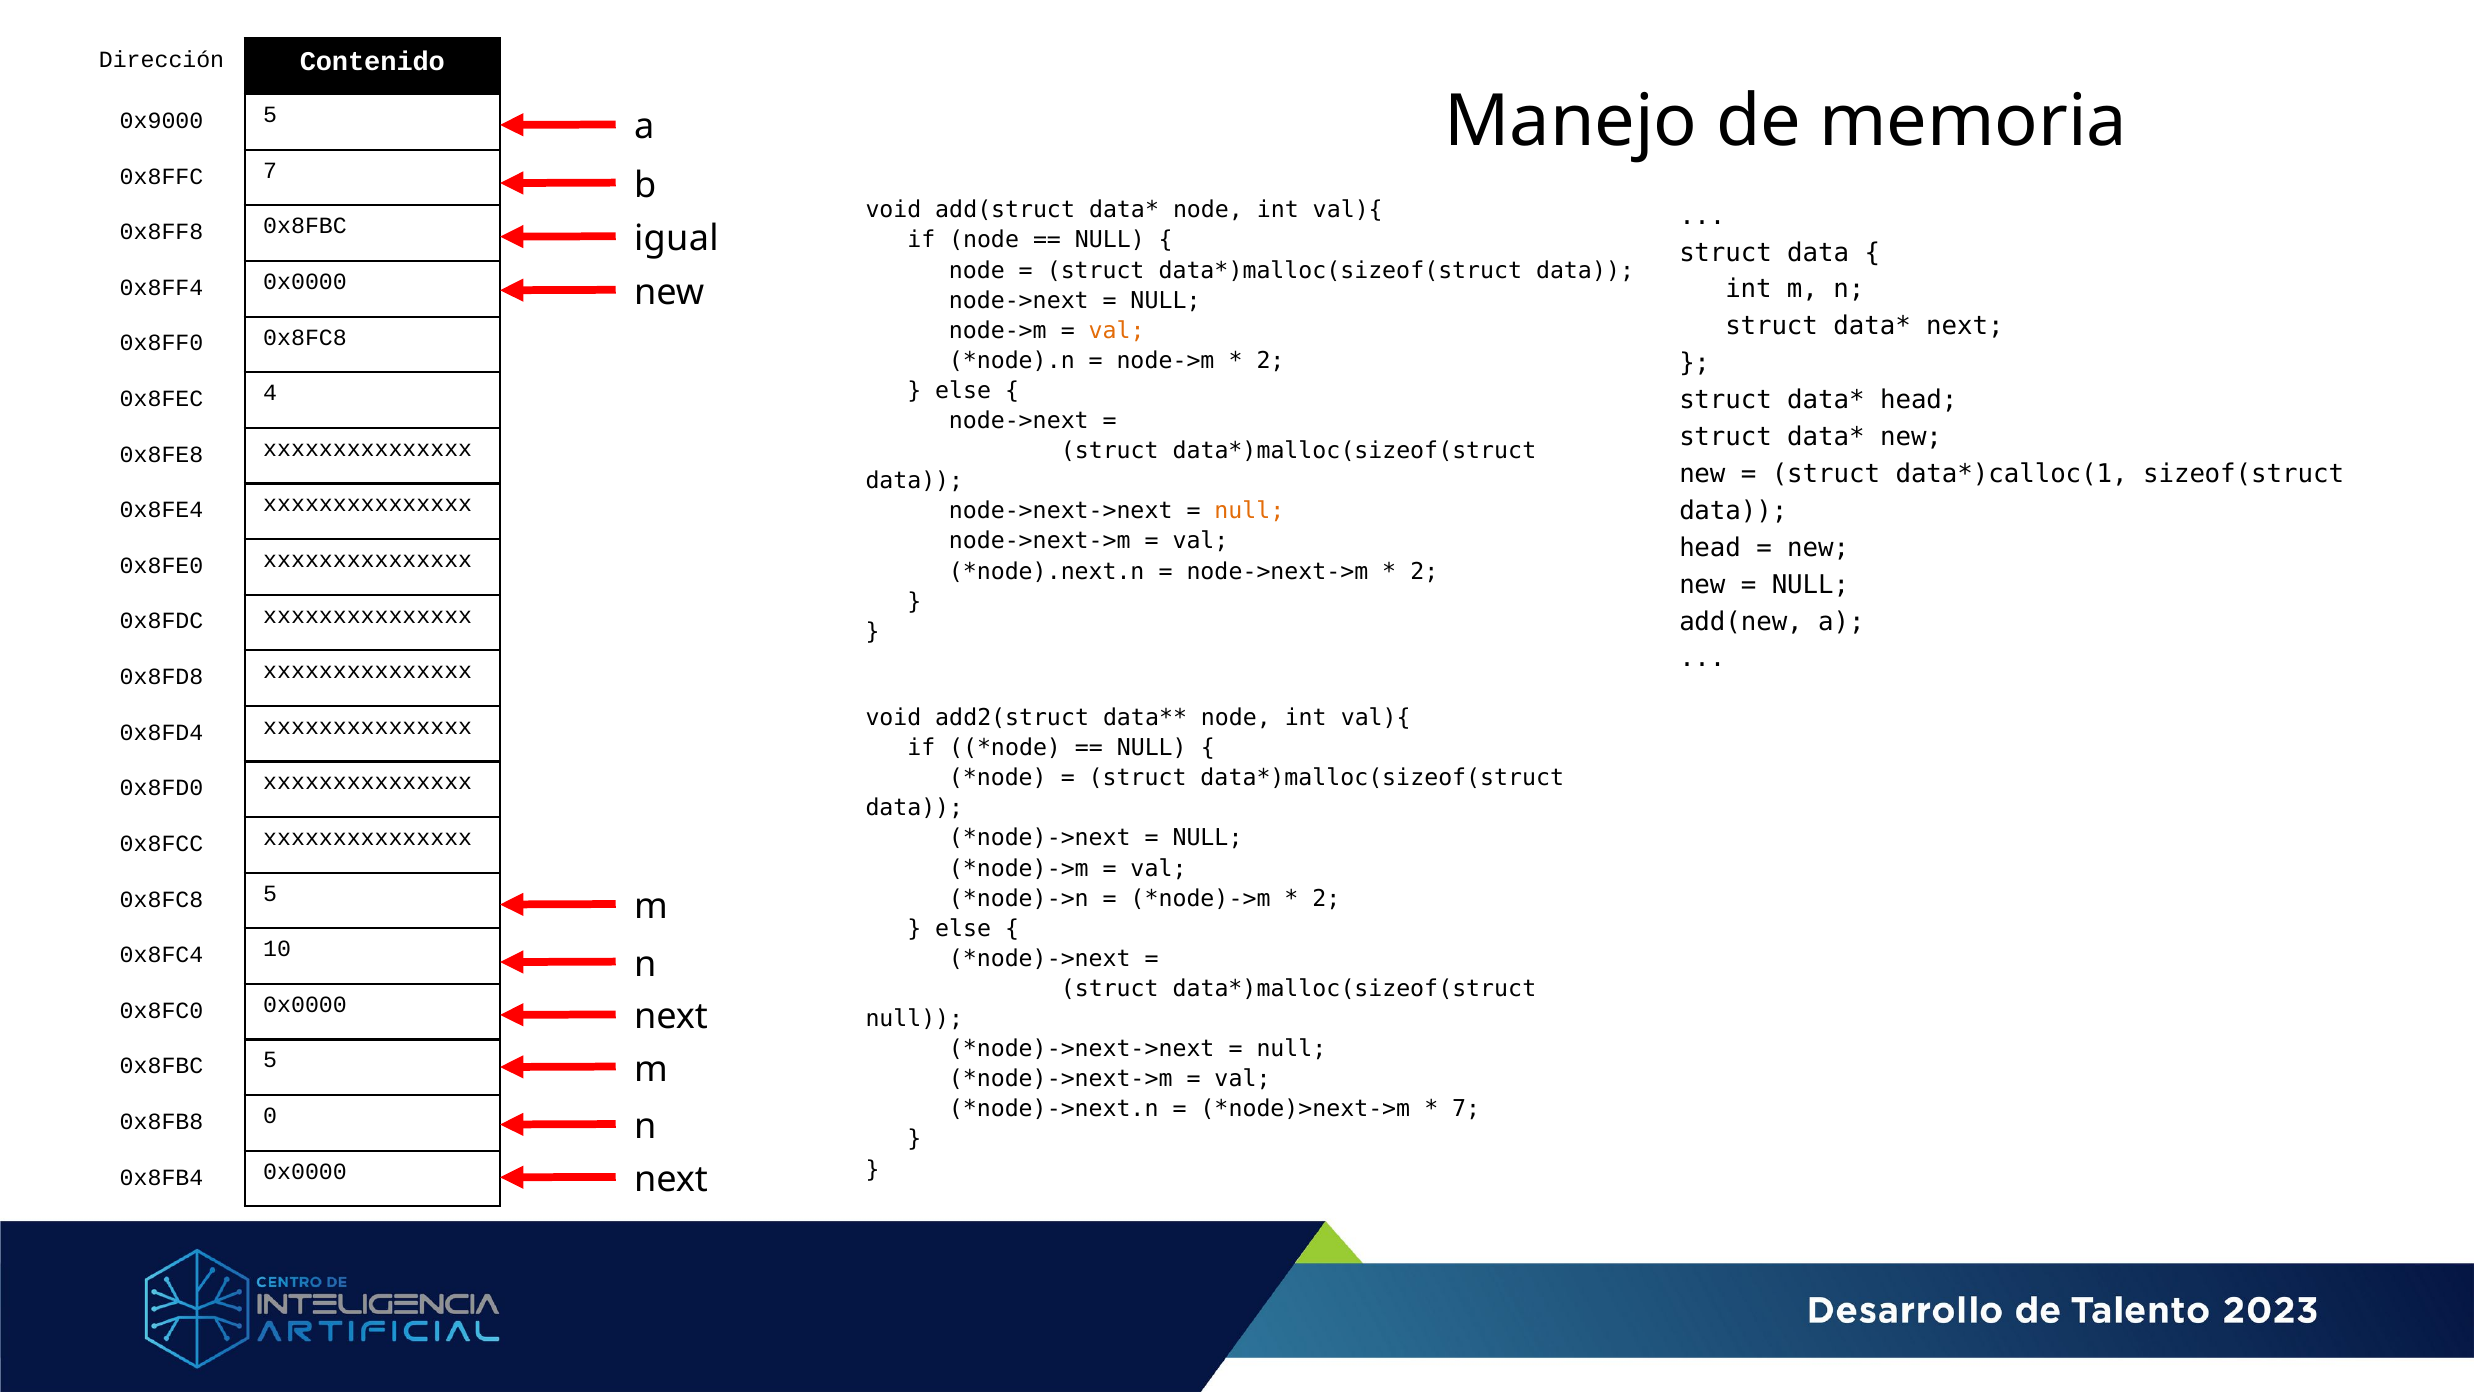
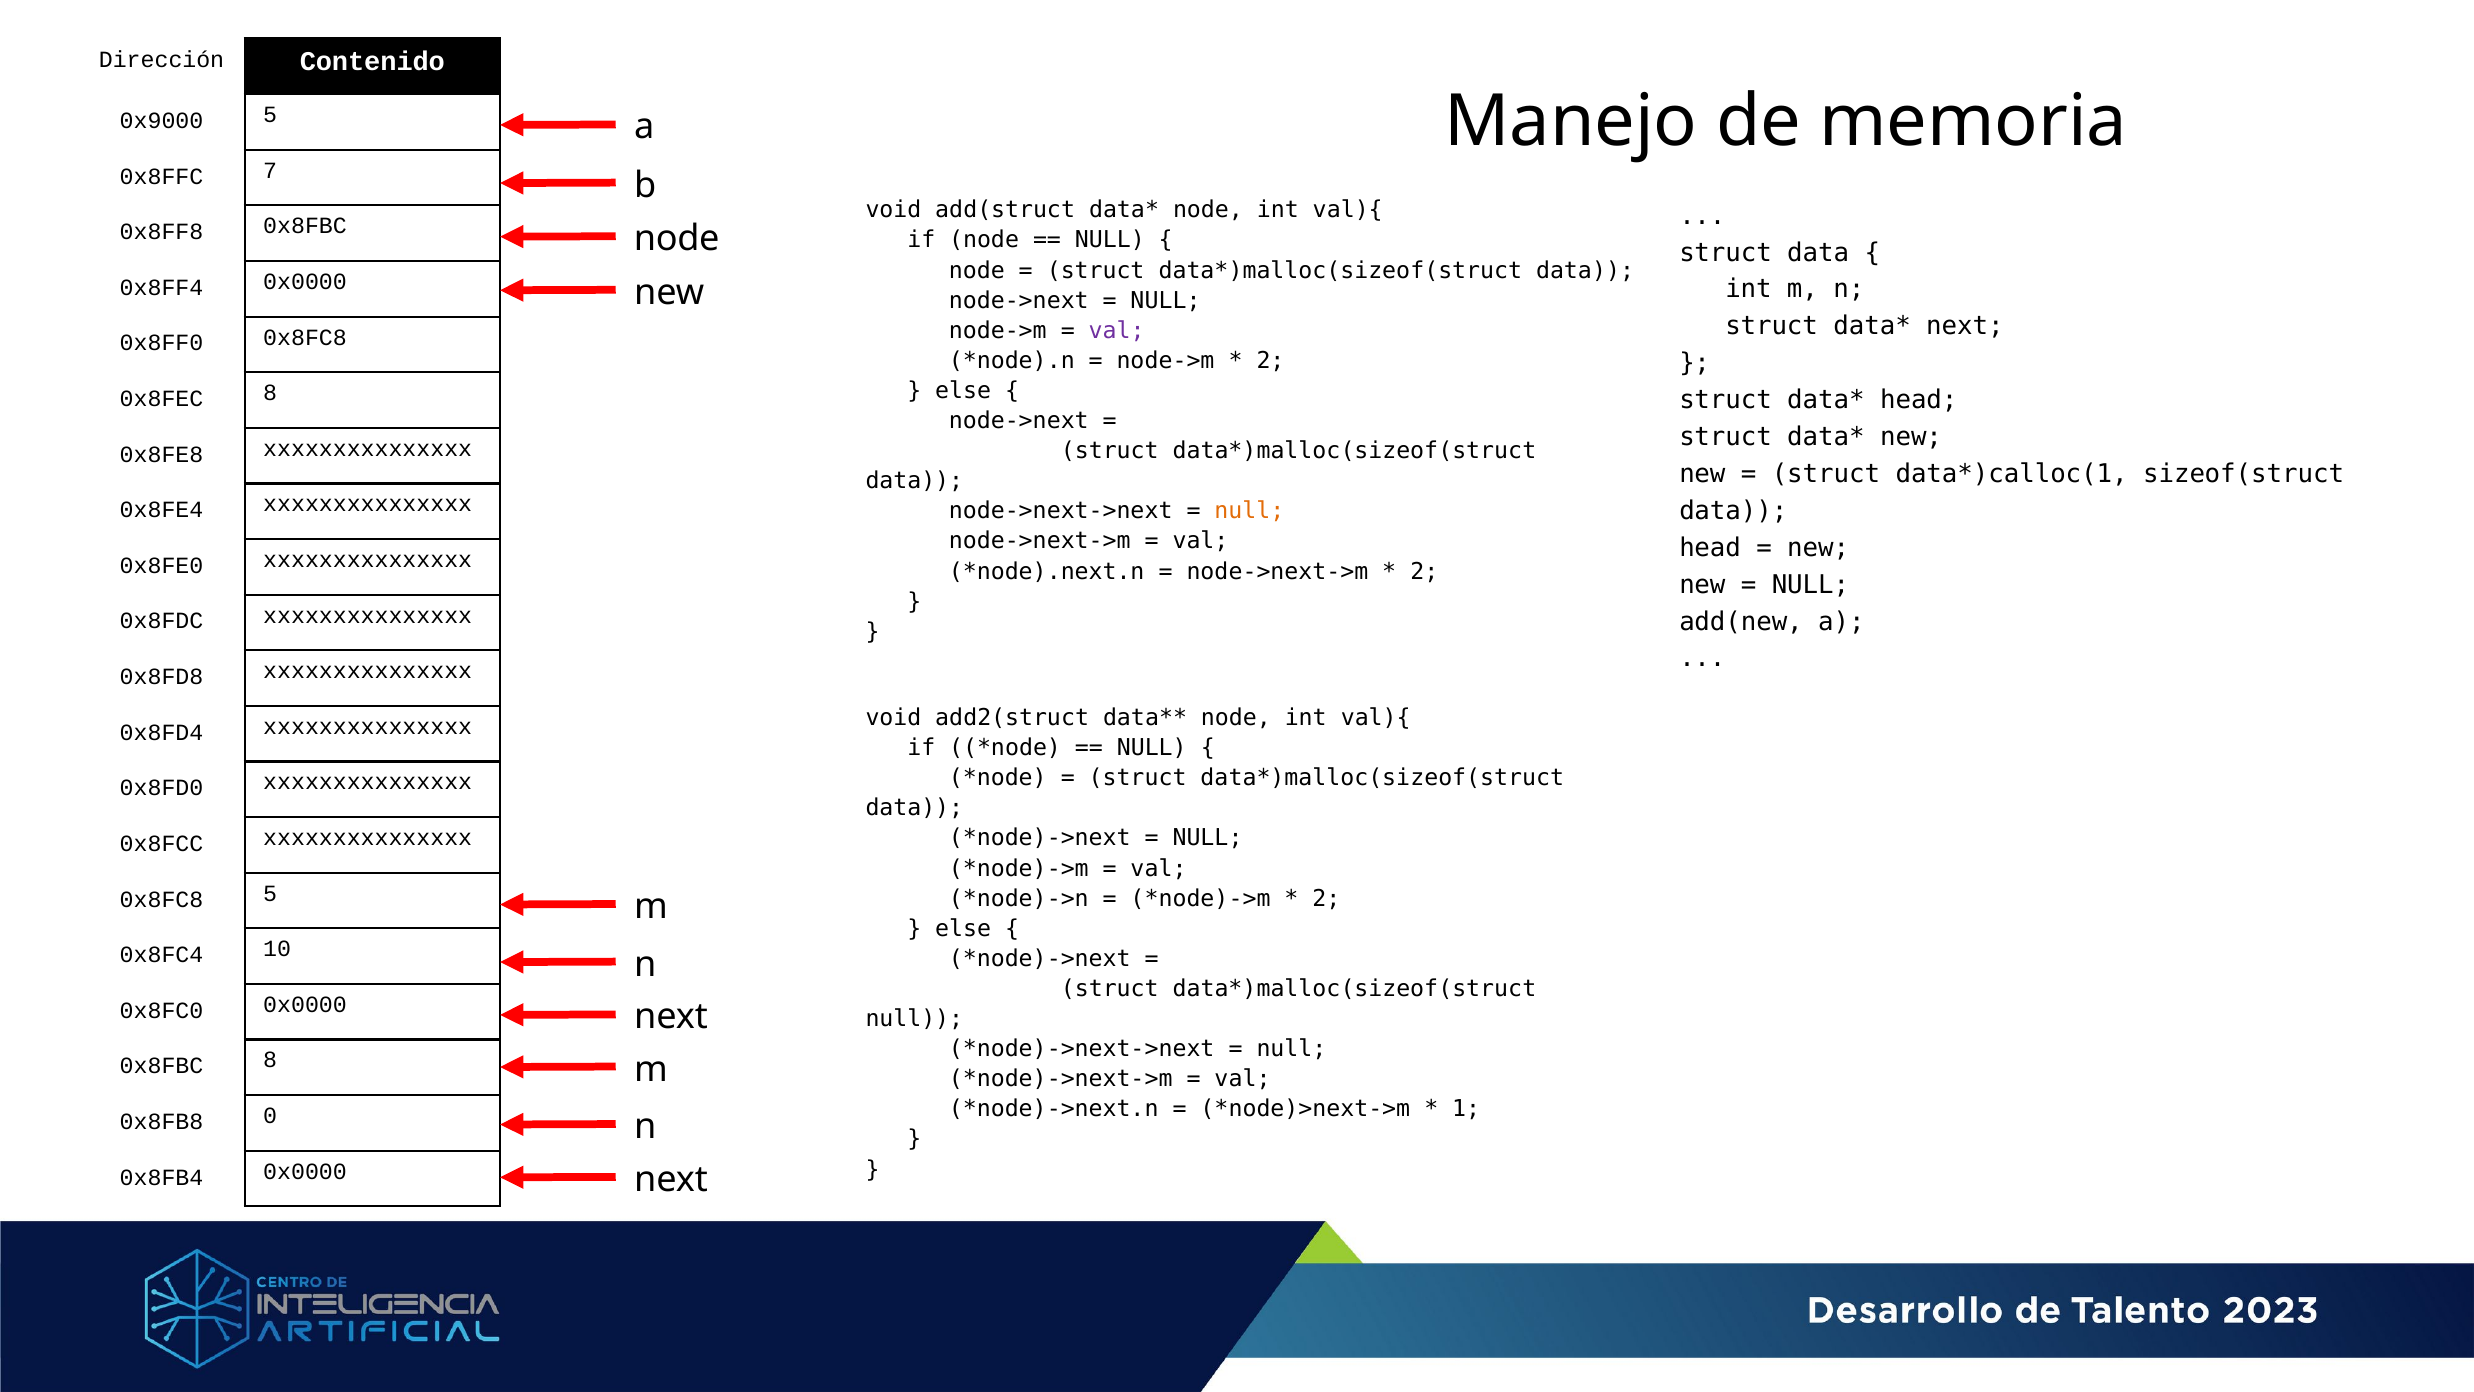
igual: igual -> node (677, 239)
val colour: orange -> purple (1117, 330)
0x8FEC 4: 4 -> 8 (270, 393)
0x8FBC 5: 5 -> 8 (270, 1060)
7: 7 -> 1 (1466, 1109)
